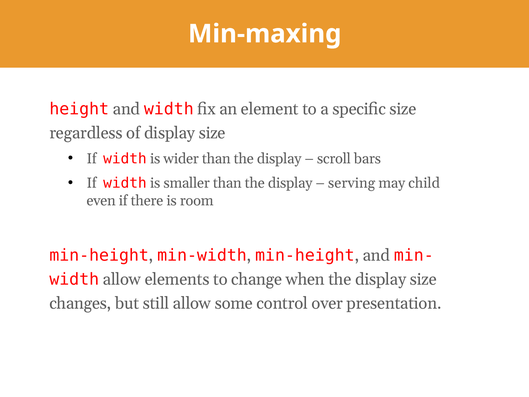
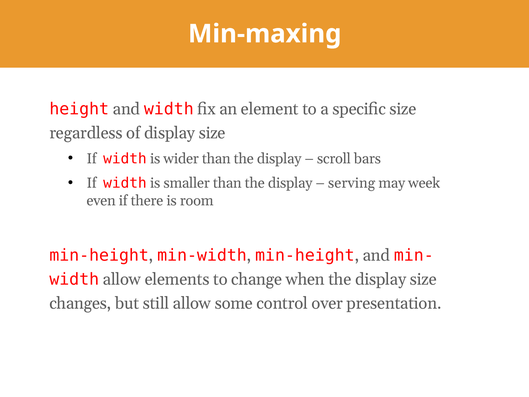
child: child -> week (424, 183)
